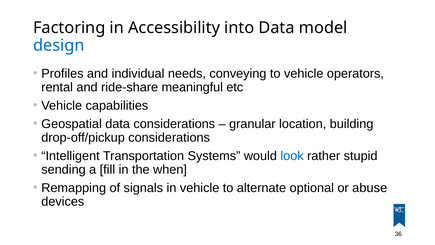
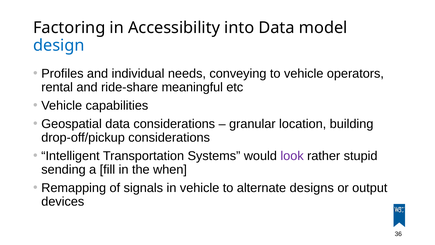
look colour: blue -> purple (292, 156)
optional: optional -> designs (312, 188)
abuse: abuse -> output (370, 188)
